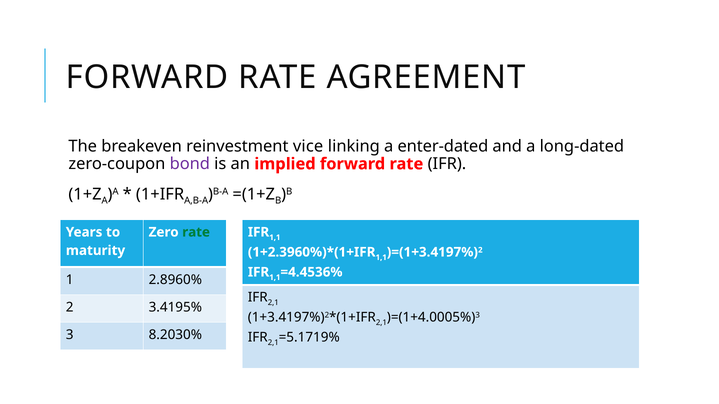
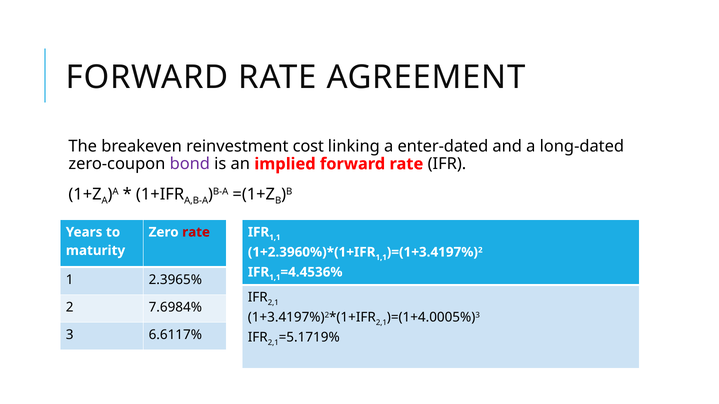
vice: vice -> cost (308, 146)
rate colour: green -> red (196, 232)
2.8960%: 2.8960% -> 2.3965% (175, 280)
3.4195%: 3.4195% -> 7.6984% (175, 308)
8.2030%: 8.2030% -> 6.6117% (175, 335)
